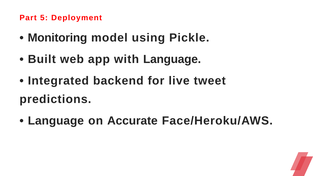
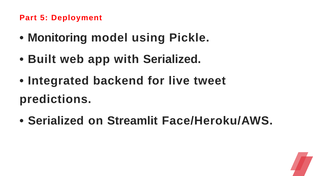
with Language: Language -> Serialized (172, 59)
Language: Language -> Serialized (56, 121)
Accurate: Accurate -> Streamlit (132, 121)
